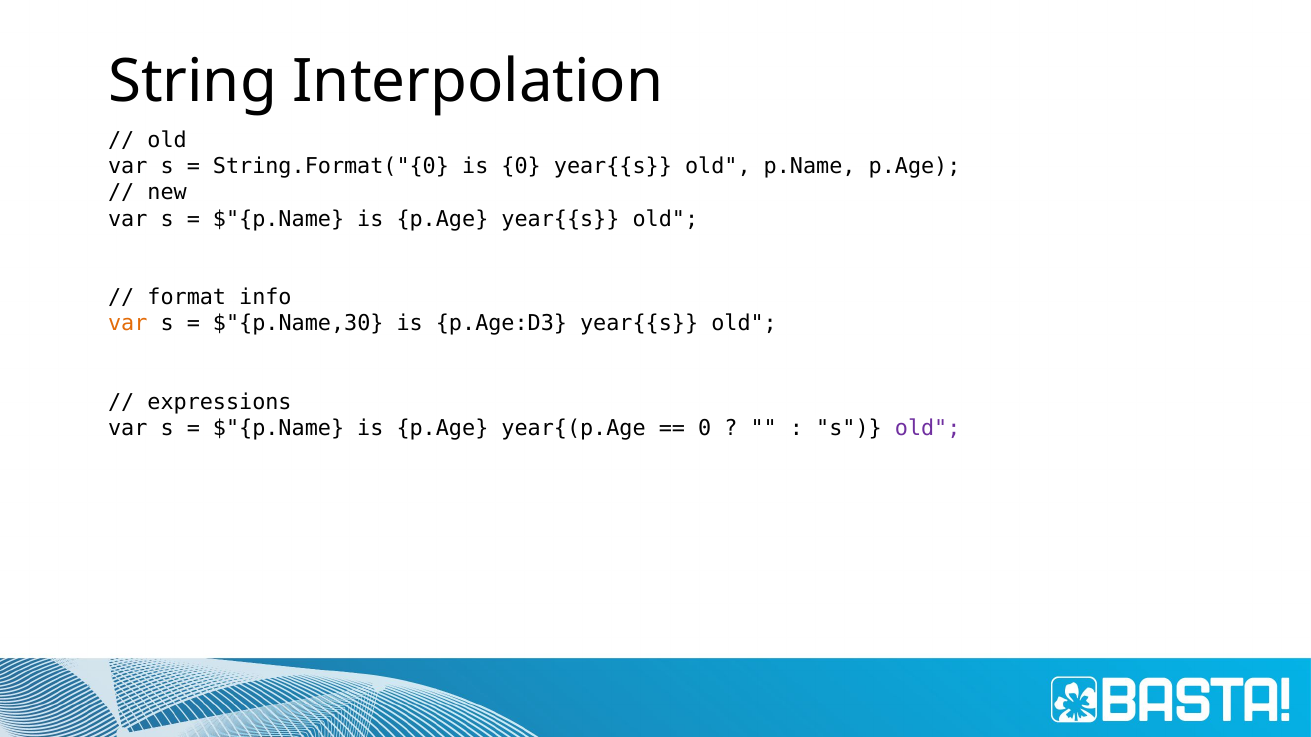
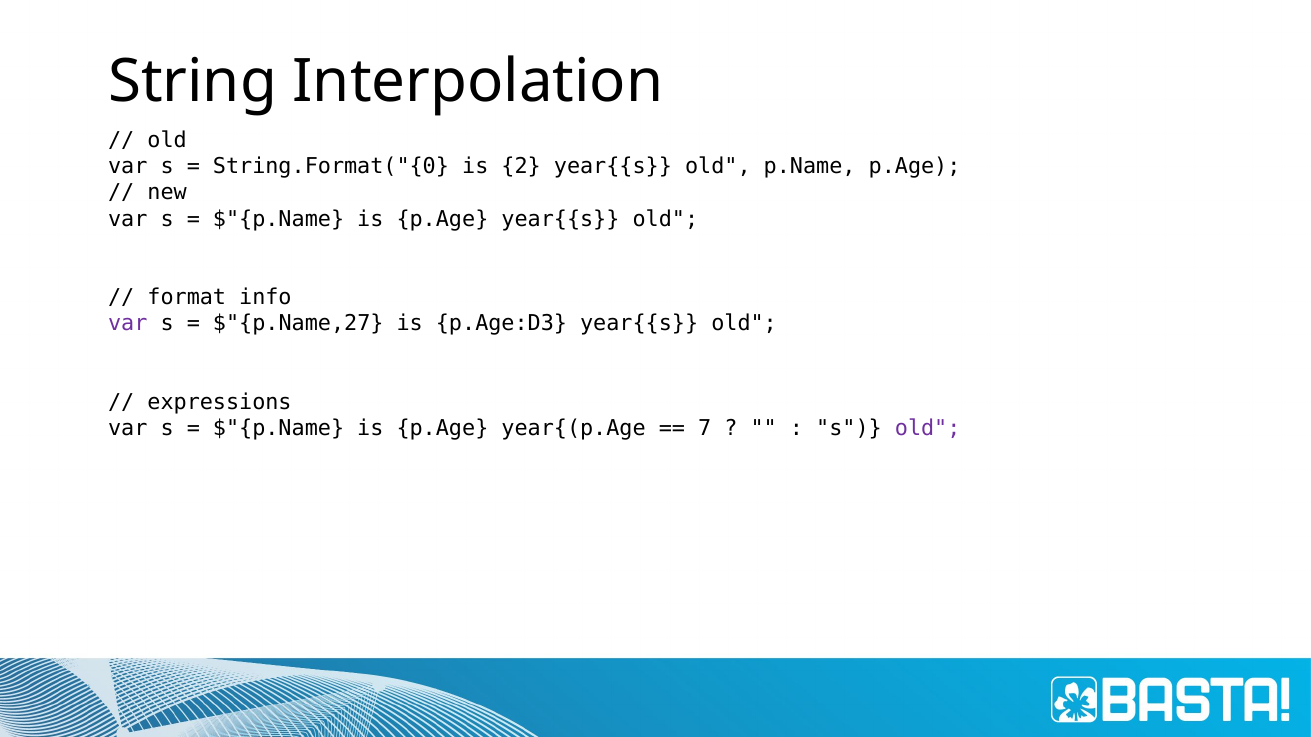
is 0: 0 -> 2 (521, 167)
var colour: orange -> purple (128, 324)
$"{p.Name,30: $"{p.Name,30 -> $"{p.Name,27 (298, 324)
0: 0 -> 7 (705, 429)
